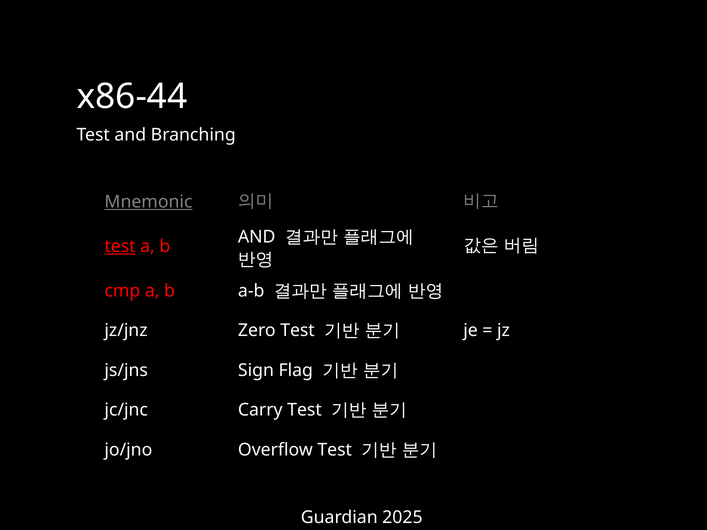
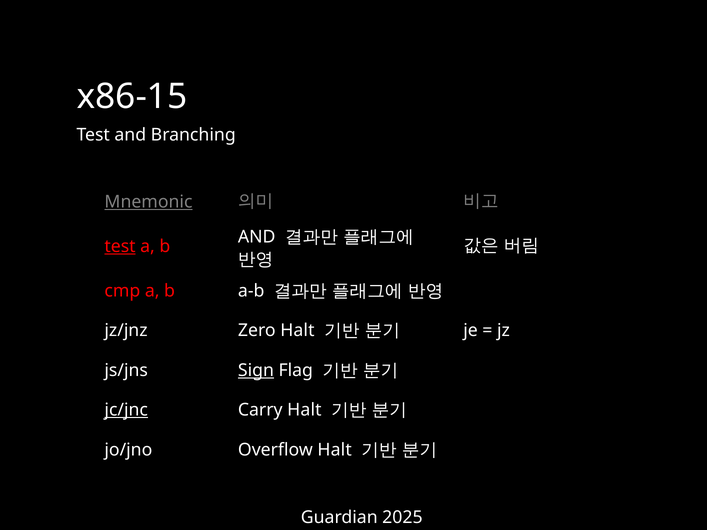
x86-44: x86-44 -> x86-15 (132, 97)
Zero Test: Test -> Halt (297, 331)
Sign underline: none -> present (256, 370)
jc/jnc underline: none -> present (126, 410)
Carry Test: Test -> Halt (304, 410)
Overflow Test: Test -> Halt (335, 450)
